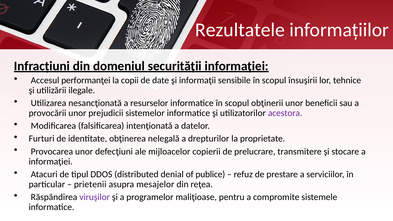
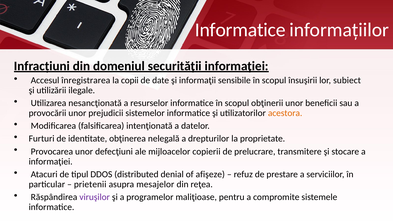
Rezultatele: Rezultatele -> Informatice (240, 30)
performanţei: performanţei -> înregistrarea (86, 80)
tehnice: tehnice -> subiect (347, 80)
acestora colour: purple -> orange (285, 113)
publice: publice -> afişeze (210, 174)
